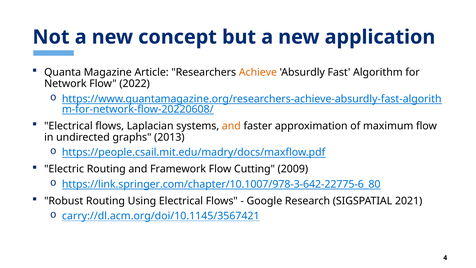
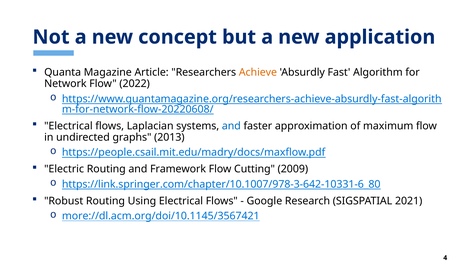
and colour: orange -> blue (231, 126)
https://link.springer.com/chapter/10.1007/978-3-642-22775-6_80: https://link.springer.com/chapter/10.1007/978-3-642-22775-6_80 -> https://link.springer.com/chapter/10.1007/978-3-642-10331-6_80 (221, 184)
carry://dl.acm.org/doi/10.1145/3567421: carry://dl.acm.org/doi/10.1145/3567421 -> more://dl.acm.org/doi/10.1145/3567421 (161, 216)
